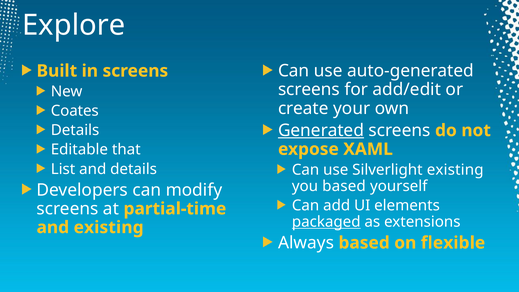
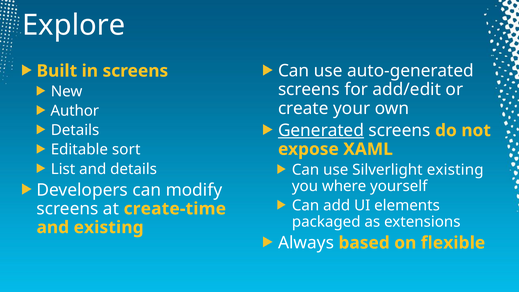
Coates: Coates -> Author (75, 111)
that: that -> sort (126, 150)
you based: based -> where (344, 186)
partial-time: partial-time -> create-time (175, 209)
packaged underline: present -> none (326, 222)
